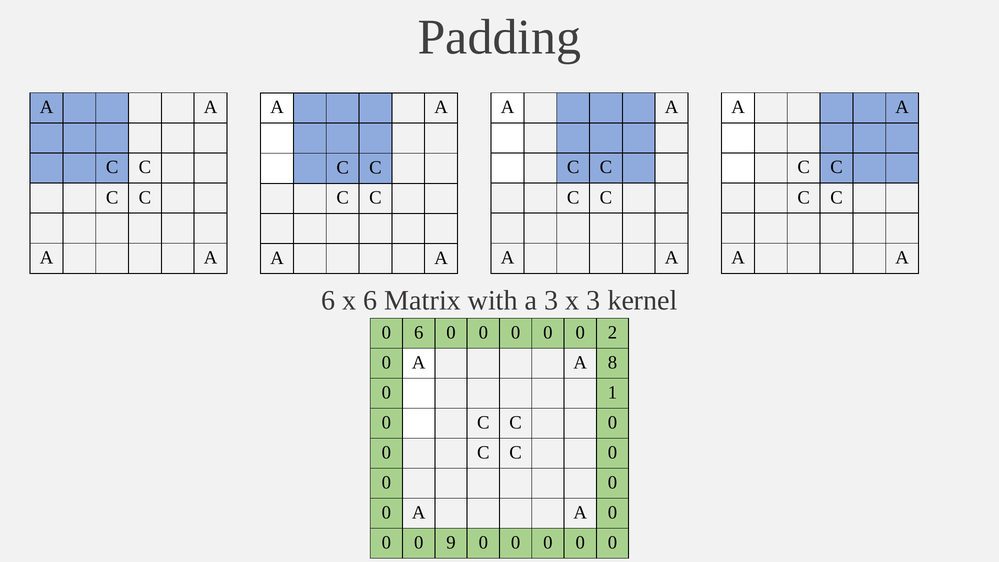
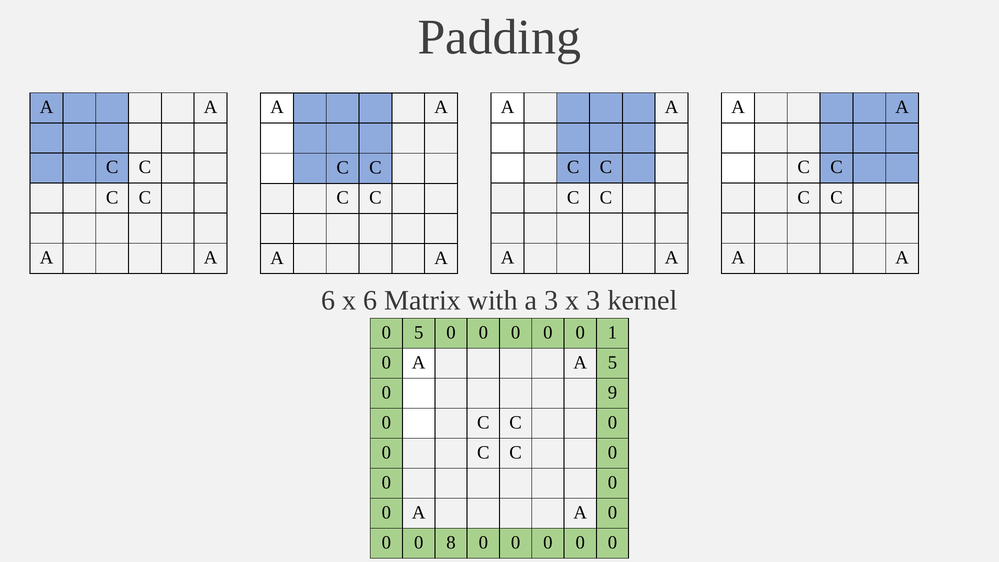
0 6: 6 -> 5 (419, 332)
2: 2 -> 1 (613, 332)
A 8: 8 -> 5 (613, 362)
1: 1 -> 9 (613, 392)
9: 9 -> 8 (451, 542)
